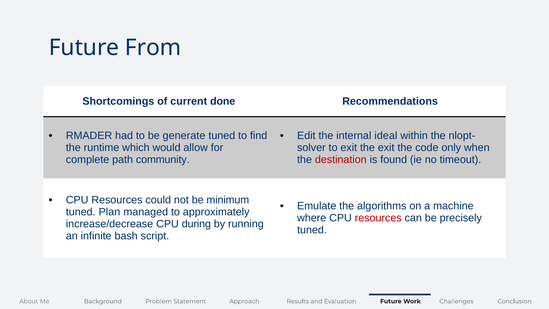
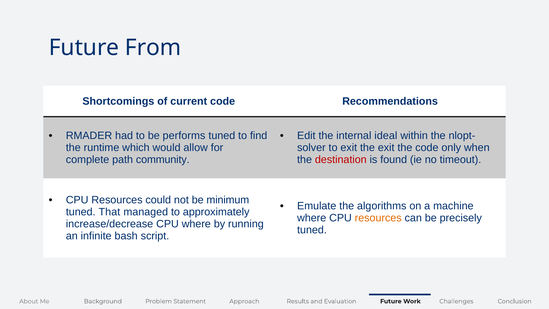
current done: done -> code (223, 101)
generate: generate -> performs (184, 136)
Plan: Plan -> That (109, 212)
resources colour: red -> orange (378, 218)
CPU during: during -> where (196, 224)
